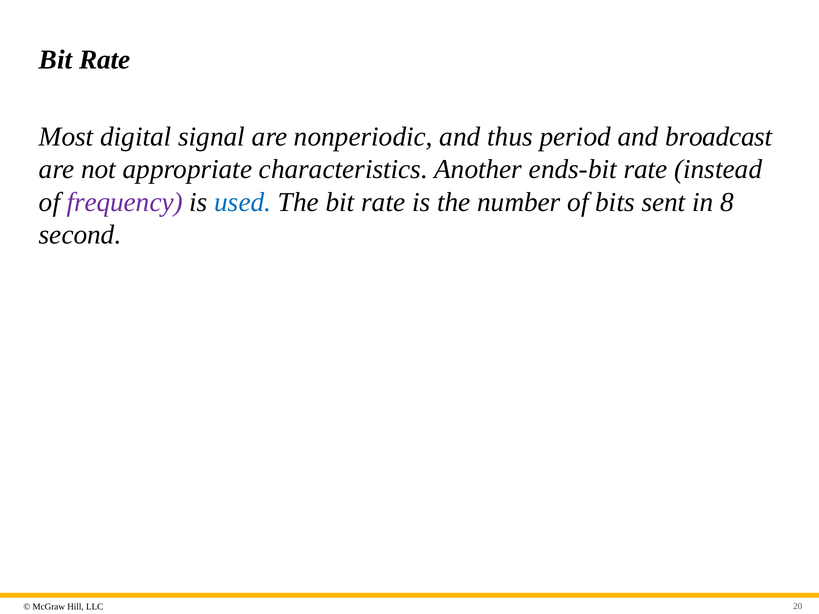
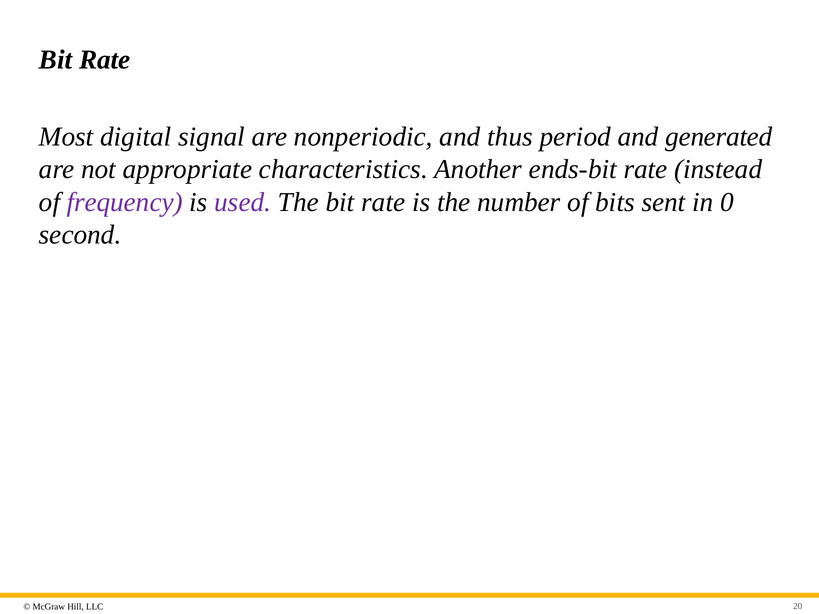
broadcast: broadcast -> generated (719, 137)
used colour: blue -> purple (243, 202)
8: 8 -> 0 (727, 202)
